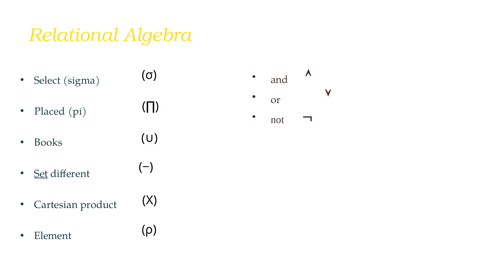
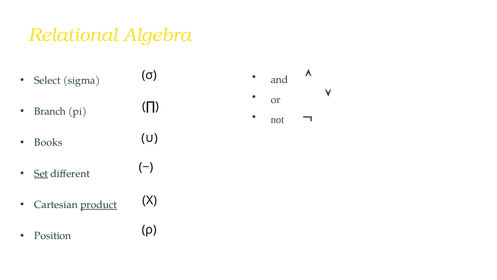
Placed: Placed -> Branch (50, 111)
product underline: none -> present (99, 204)
Element: Element -> Position (53, 236)
